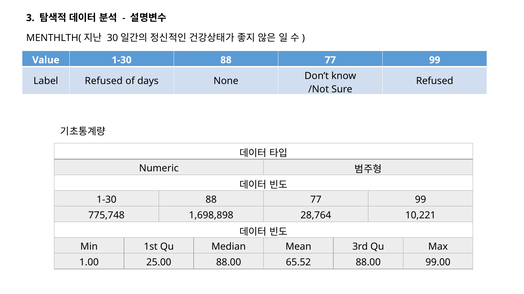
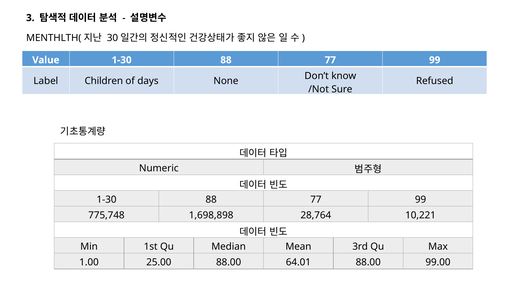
Label Refused: Refused -> Children (104, 81)
65.52: 65.52 -> 64.01 (298, 263)
